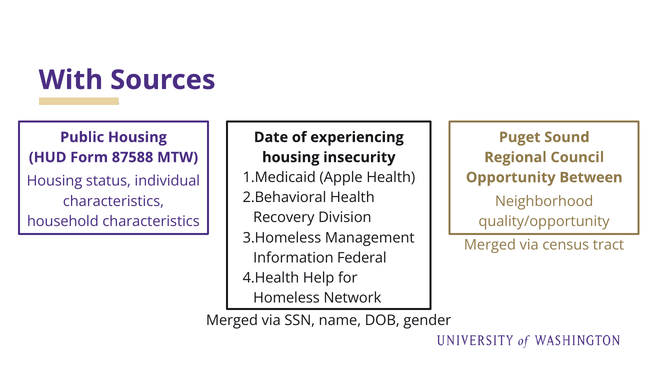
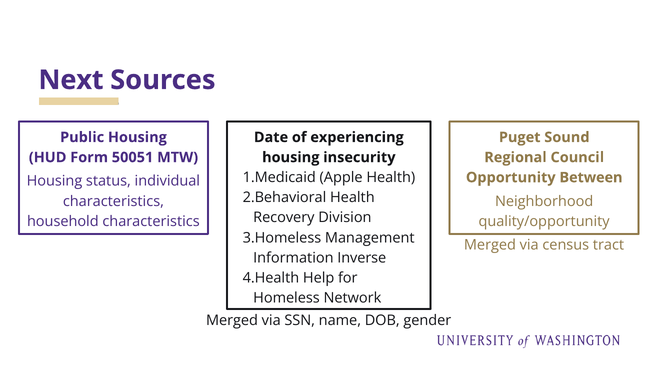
With: With -> Next (71, 80)
87588: 87588 -> 50051 (133, 157)
Federal: Federal -> Inverse (362, 257)
